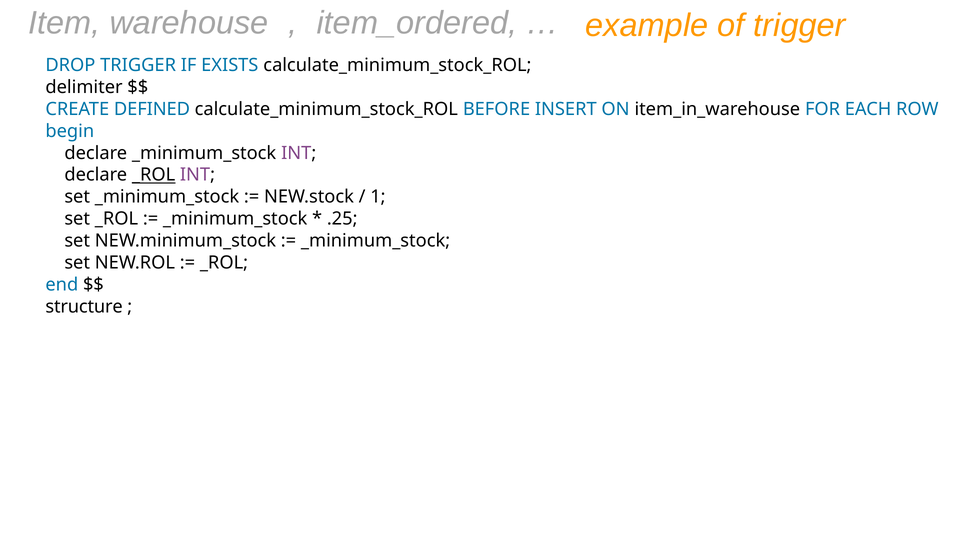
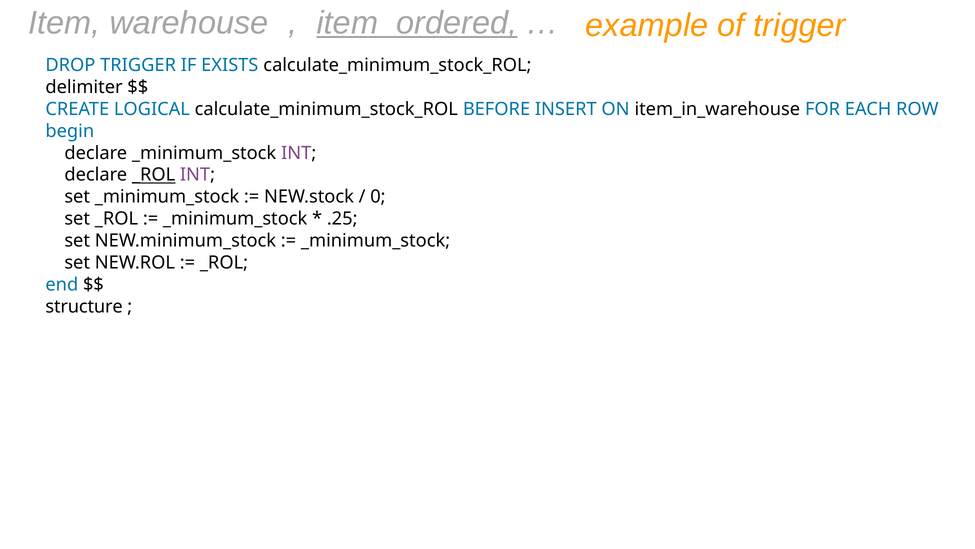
item_ordered underline: none -> present (417, 23)
DEFINED: DEFINED -> LOGICAL (152, 109)
1: 1 -> 0 (378, 197)
